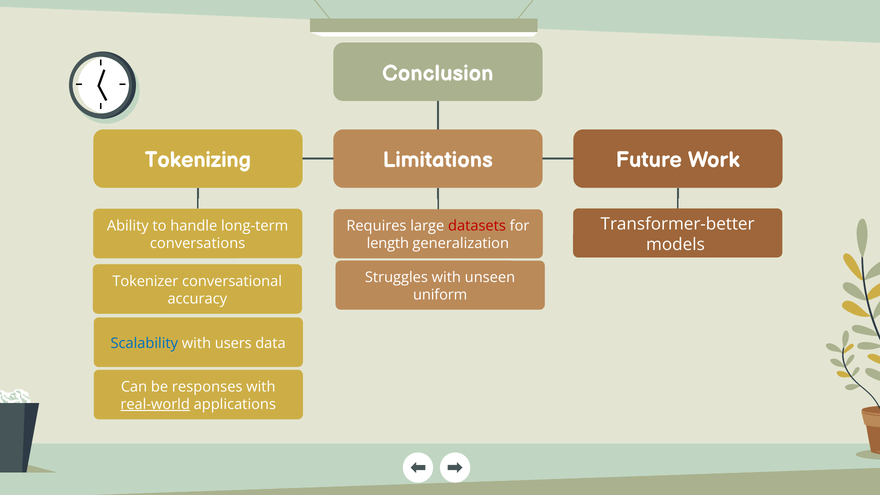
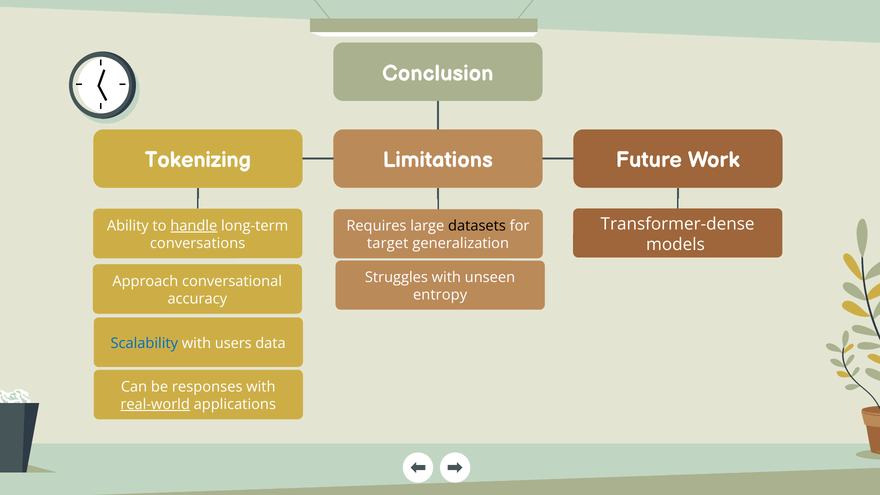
Transformer-better: Transformer-better -> Transformer-dense (678, 224)
handle underline: none -> present (194, 226)
datasets colour: red -> black (477, 226)
length: length -> target (388, 244)
Tokenizer: Tokenizer -> Approach (145, 281)
uniform: uniform -> entropy (440, 295)
